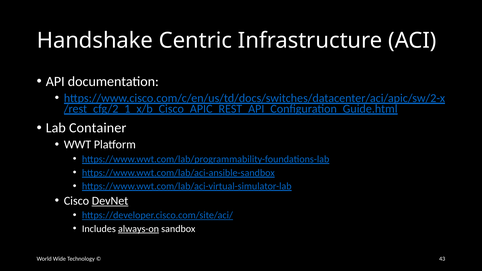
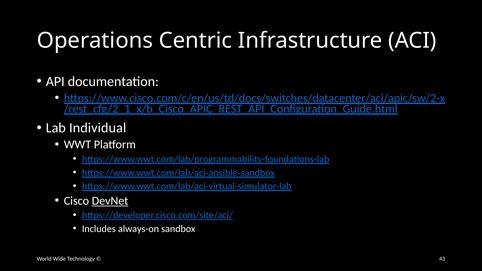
Handshake: Handshake -> Operations (95, 40)
Container: Container -> Individual (98, 128)
always-on underline: present -> none (139, 229)
